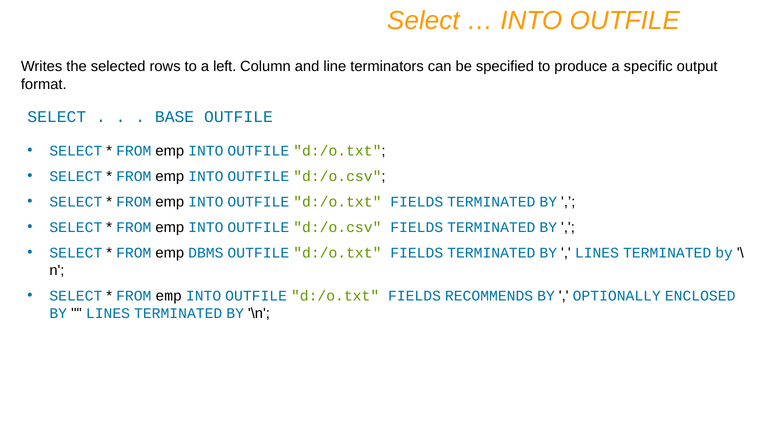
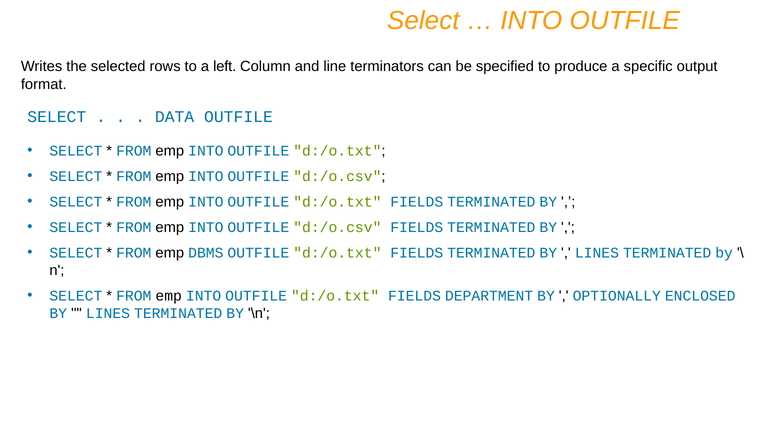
BASE: BASE -> DATA (175, 117)
RECOMMENDS: RECOMMENDS -> DEPARTMENT (489, 296)
